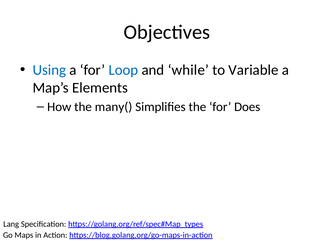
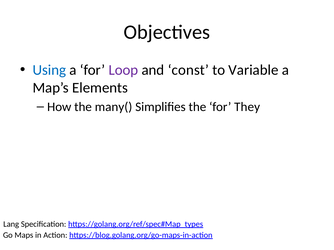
Loop colour: blue -> purple (123, 70)
while: while -> const (188, 70)
Does: Does -> They (247, 107)
